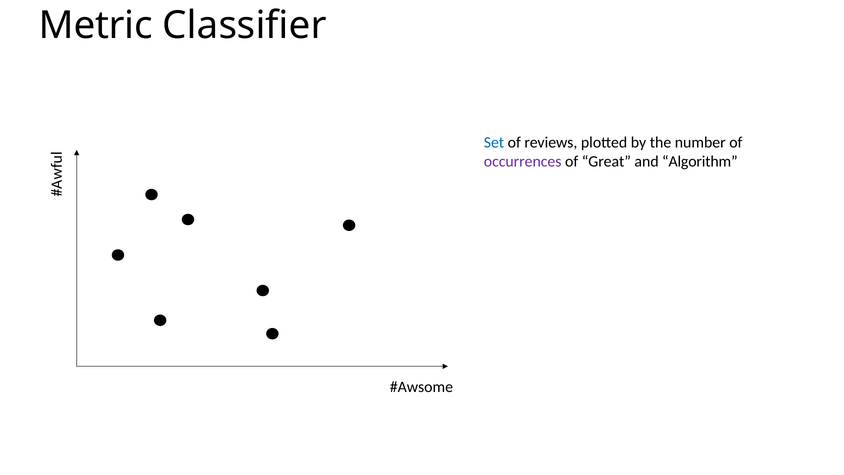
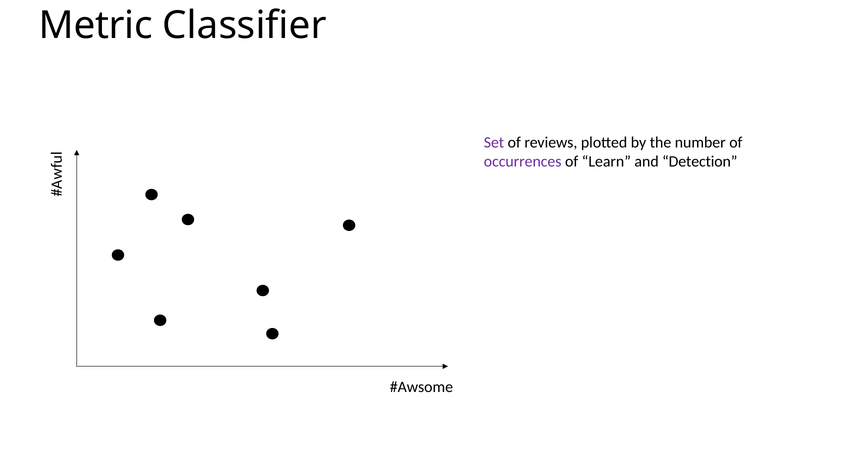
Set colour: blue -> purple (494, 142)
Great: Great -> Learn (606, 161)
Algorithm: Algorithm -> Detection (700, 161)
